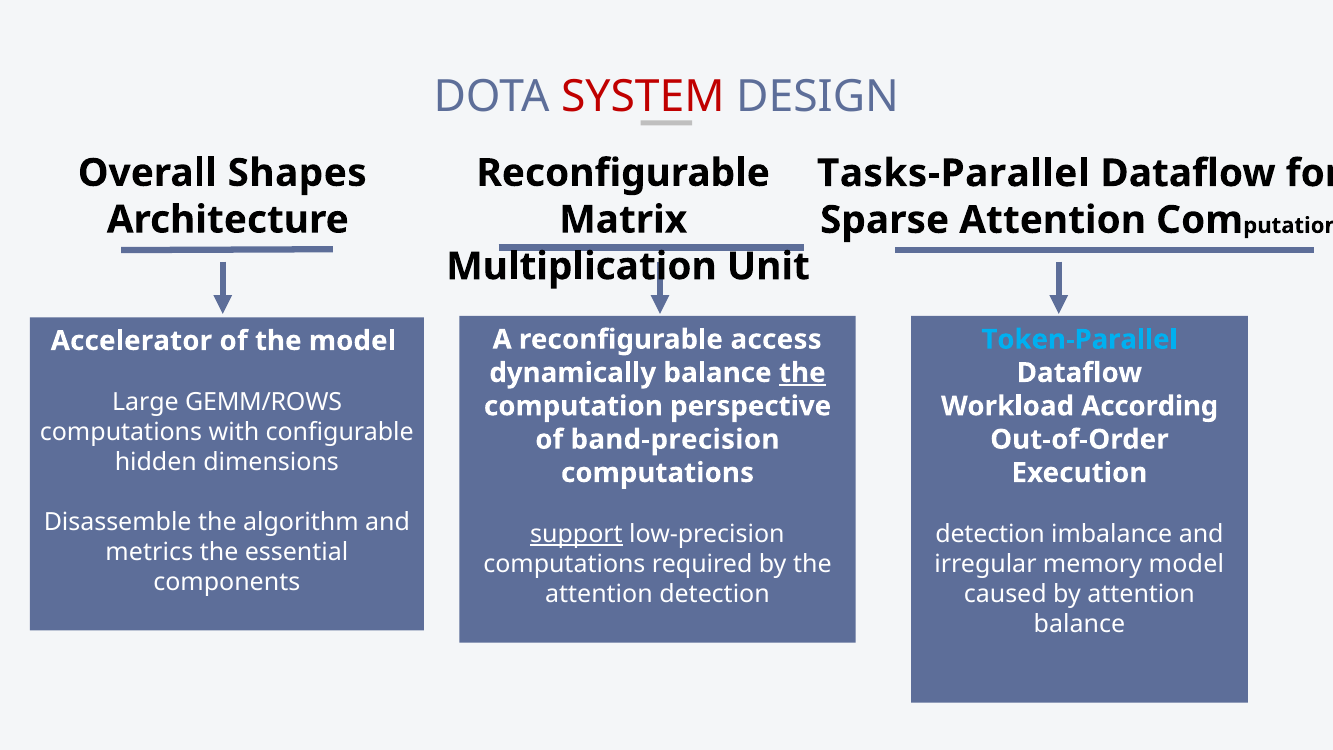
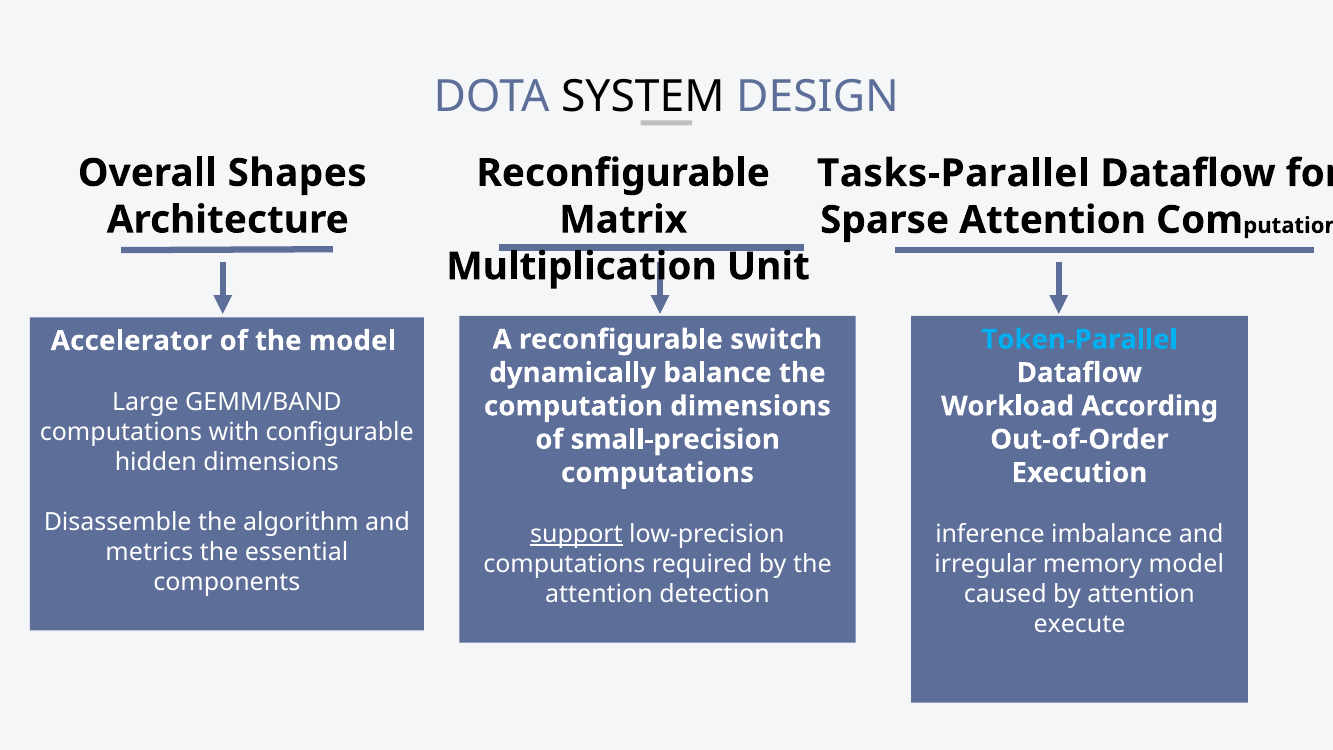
SYSTEM colour: red -> black (643, 97)
access: access -> switch (776, 339)
the underline: present -> none (802, 373)
GEMM/ROWS: GEMM/ROWS -> GEMM/BAND (263, 402)
computation perspective: perspective -> dimensions (751, 406)
band-precision: band-precision -> small-precision (675, 439)
detection: detection -> inference (990, 534)
balance: balance -> execute (1079, 624)
